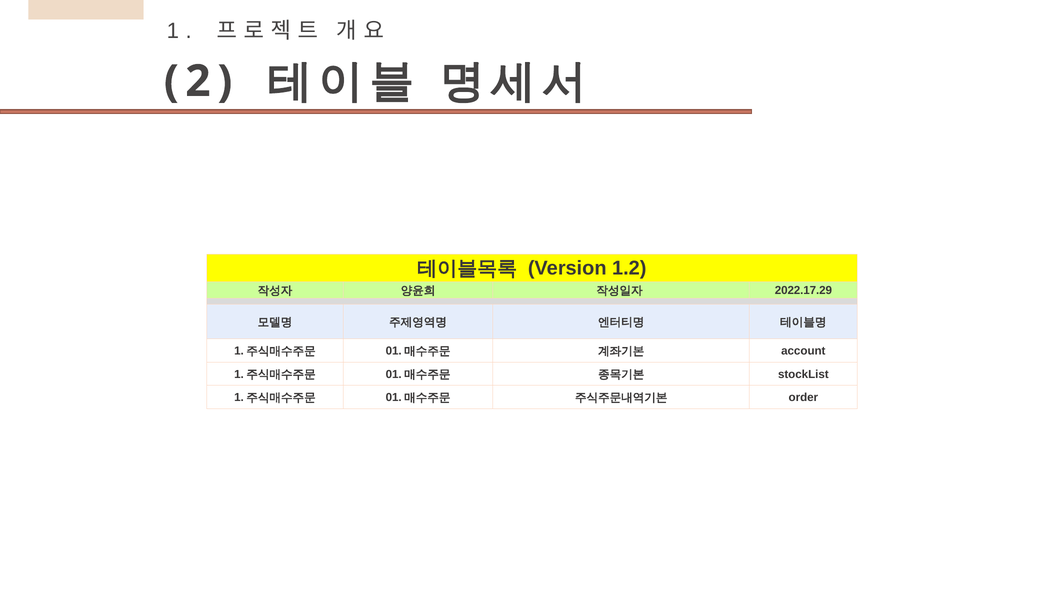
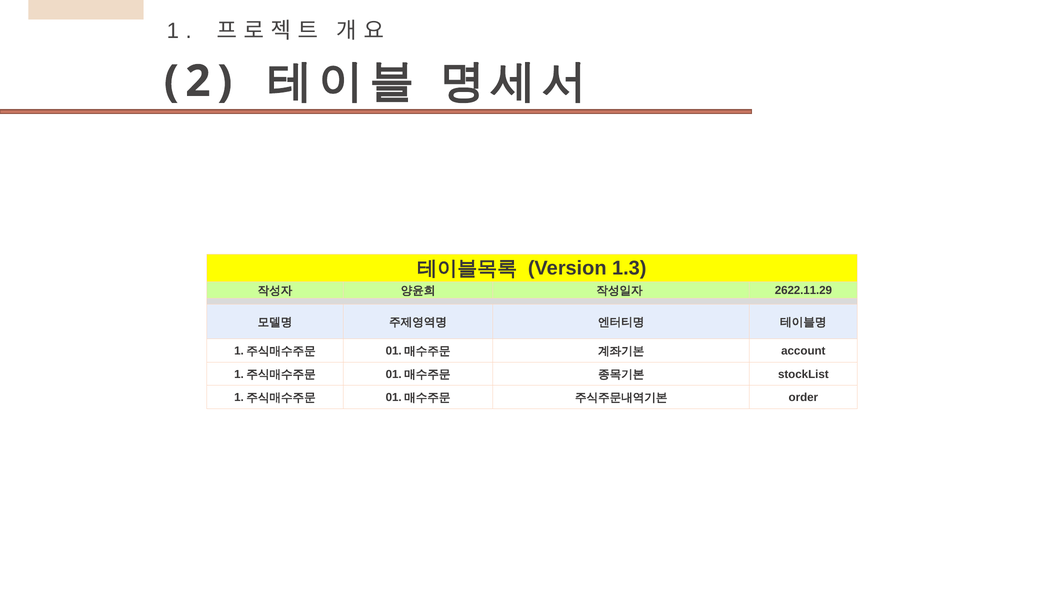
1.2: 1.2 -> 1.3 (629, 269)
2022.17.29: 2022.17.29 -> 2622.11.29 (803, 291)
